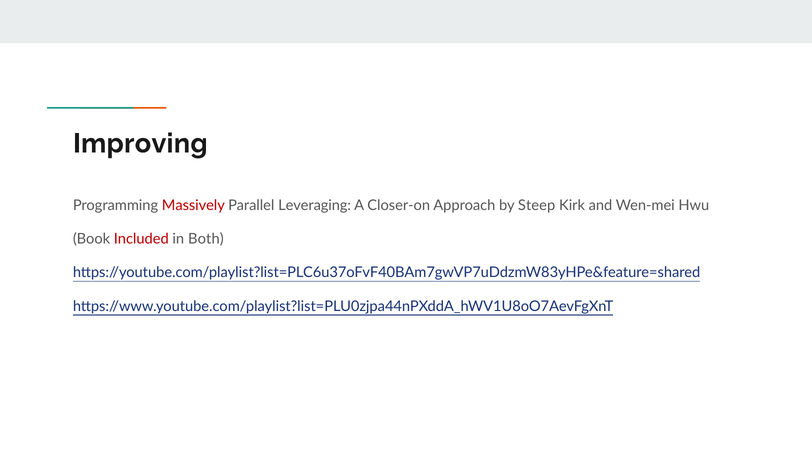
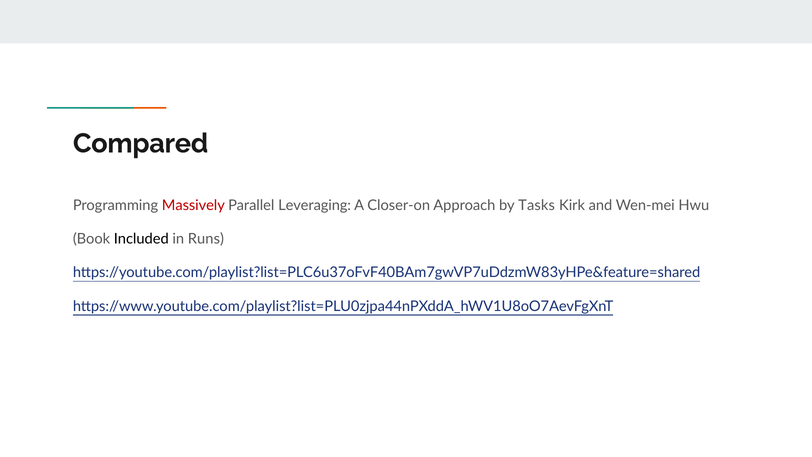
Improving: Improving -> Compared (141, 143)
Steep: Steep -> Tasks (537, 205)
Included colour: red -> black (141, 239)
Both: Both -> Runs (206, 239)
